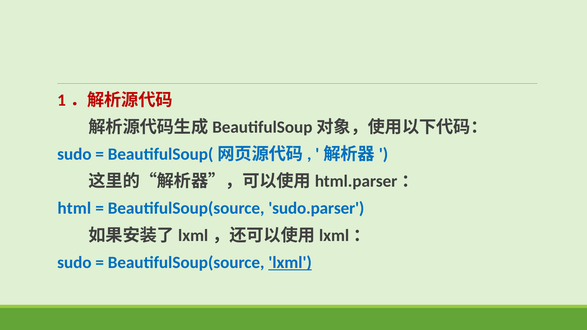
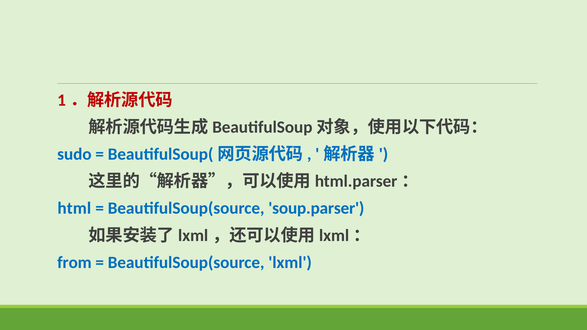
sudo.parser: sudo.parser -> soup.parser (316, 208)
sudo: sudo -> from (74, 263)
lxml underline: present -> none (290, 263)
